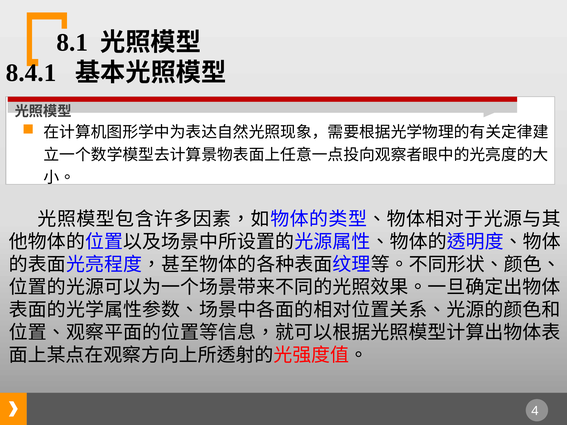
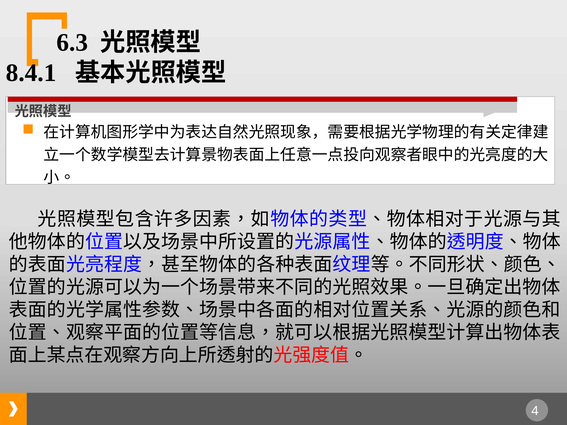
8.1: 8.1 -> 6.3 (72, 42)
